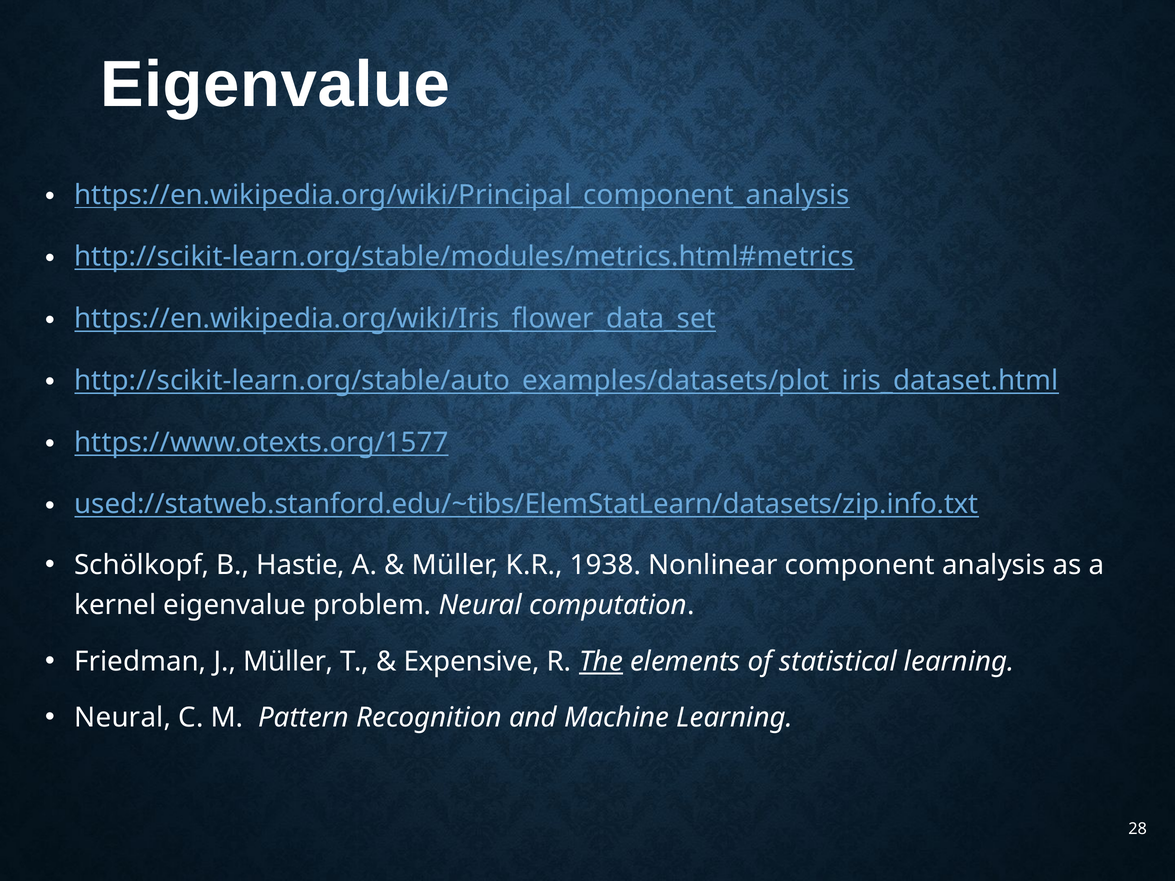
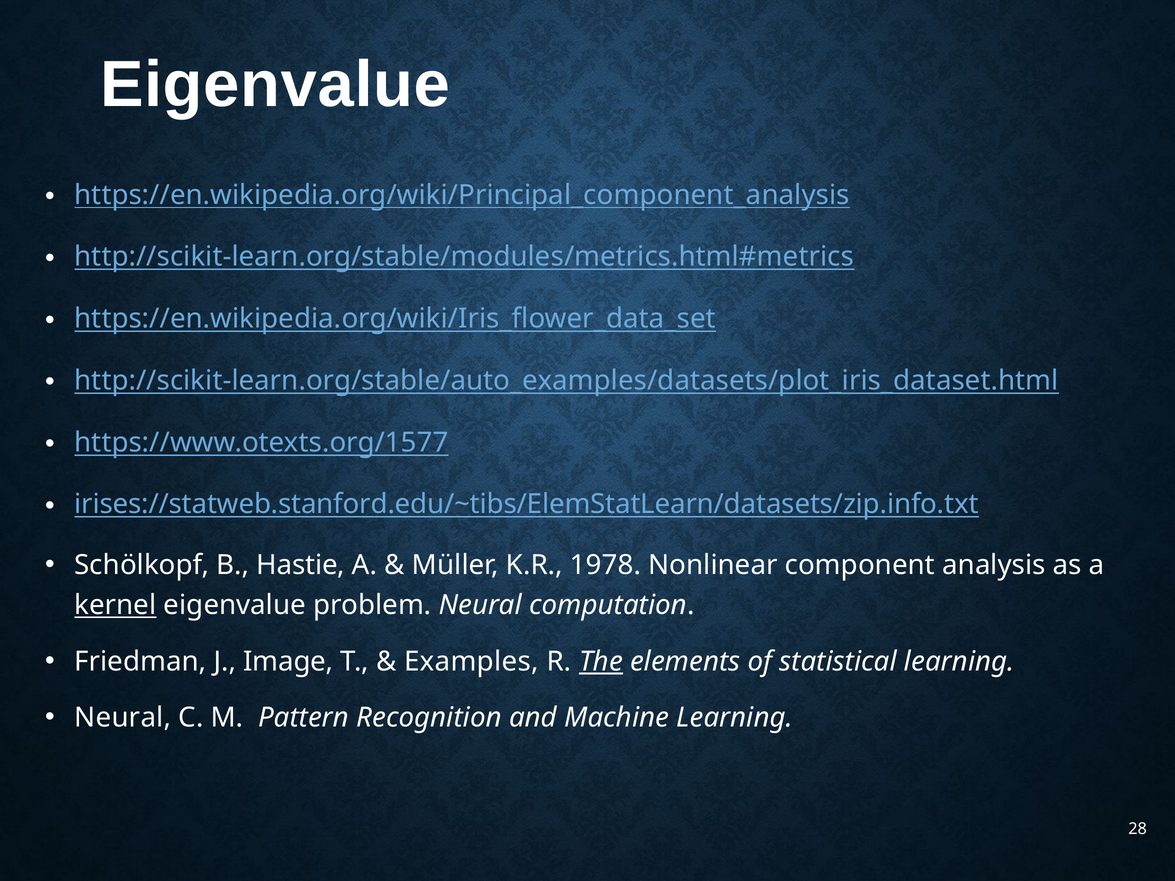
used://statweb.stanford.edu/~tibs/ElemStatLearn/datasets/zip.info.txt: used://statweb.stanford.edu/~tibs/ElemStatLearn/datasets/zip.info.txt -> irises://statweb.stanford.edu/~tibs/ElemStatLearn/datasets/zip.info.txt (526, 504)
1938: 1938 -> 1978 (605, 565)
kernel underline: none -> present (115, 605)
J Müller: Müller -> Image (288, 662)
Expensive: Expensive -> Examples (471, 662)
